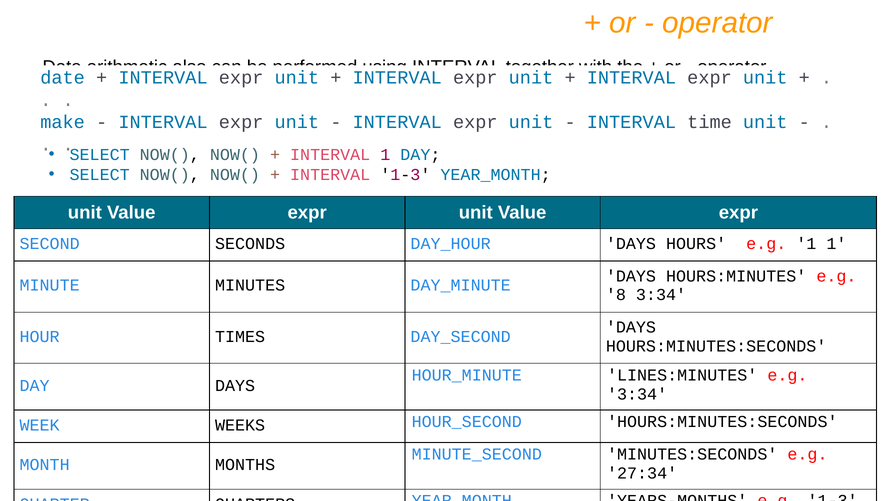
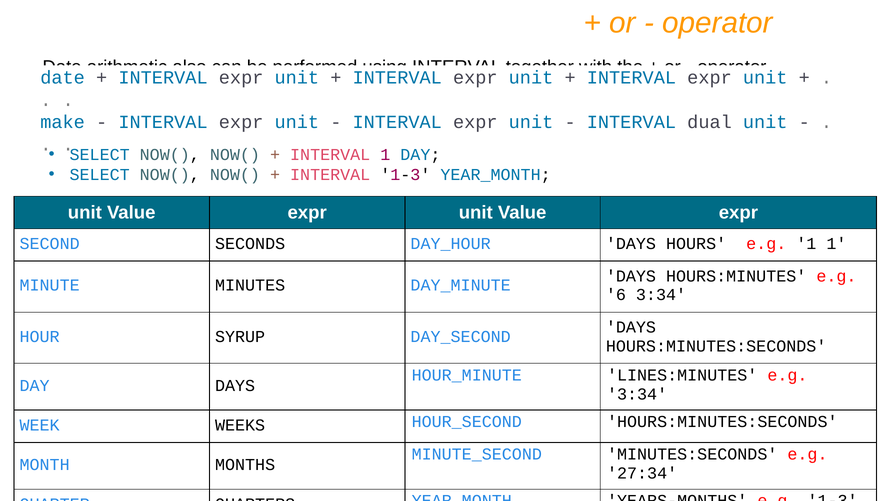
time: time -> dual (710, 122)
8: 8 -> 6 (616, 295)
TIMES: TIMES -> SYRUP (240, 337)
